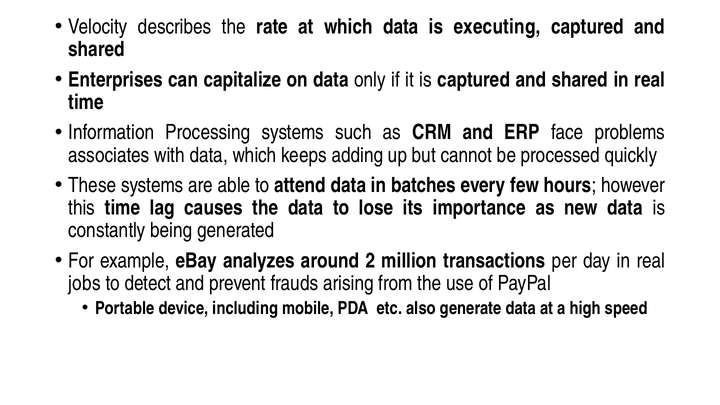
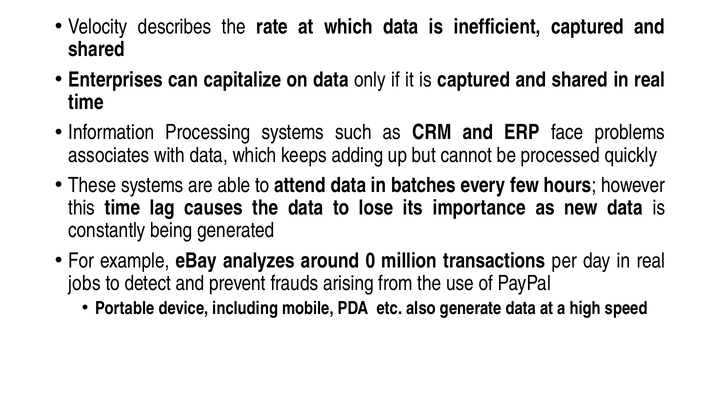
executing: executing -> inefficient (497, 27)
2: 2 -> 0 (370, 261)
